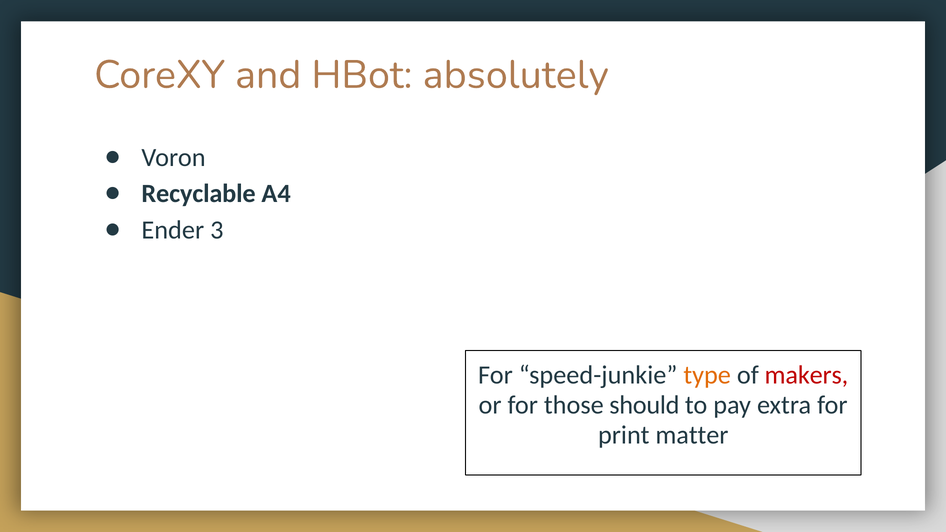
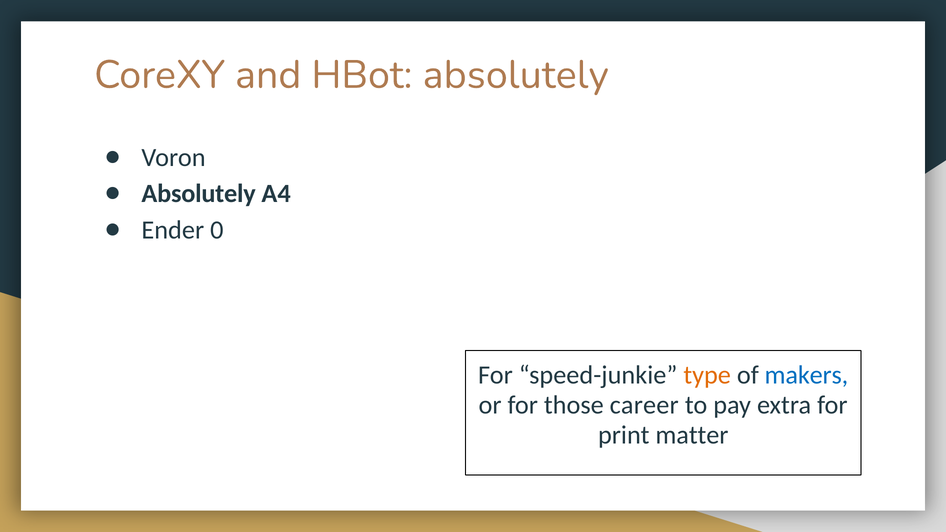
Recyclable: Recyclable -> Absolutely (199, 194)
3: 3 -> 0 (217, 230)
makers colour: red -> blue (806, 375)
should: should -> career (644, 405)
